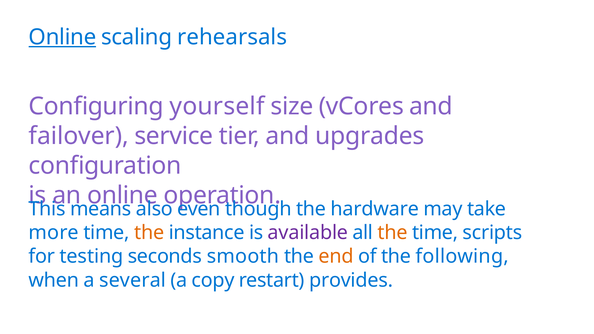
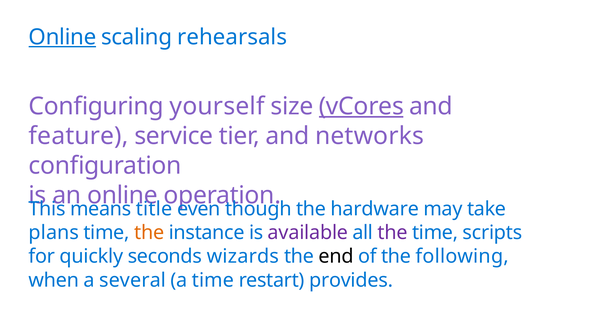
vCores underline: none -> present (361, 106)
failover: failover -> feature (79, 136)
upgrades: upgrades -> networks (370, 136)
also: also -> title (154, 209)
more: more -> plans (54, 233)
the colour: orange -> purple (393, 233)
testing: testing -> quickly (91, 256)
smooth: smooth -> wizards (243, 256)
end colour: orange -> black (336, 256)
a copy: copy -> time (213, 280)
